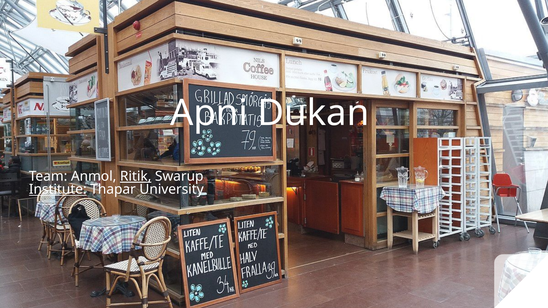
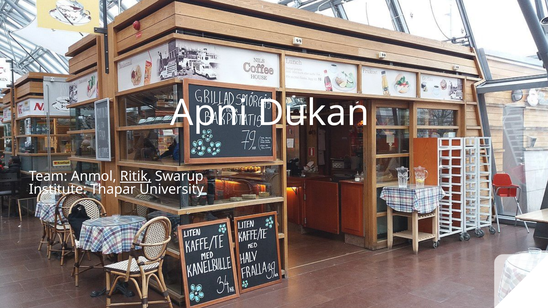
Institute underline: present -> none (58, 190)
